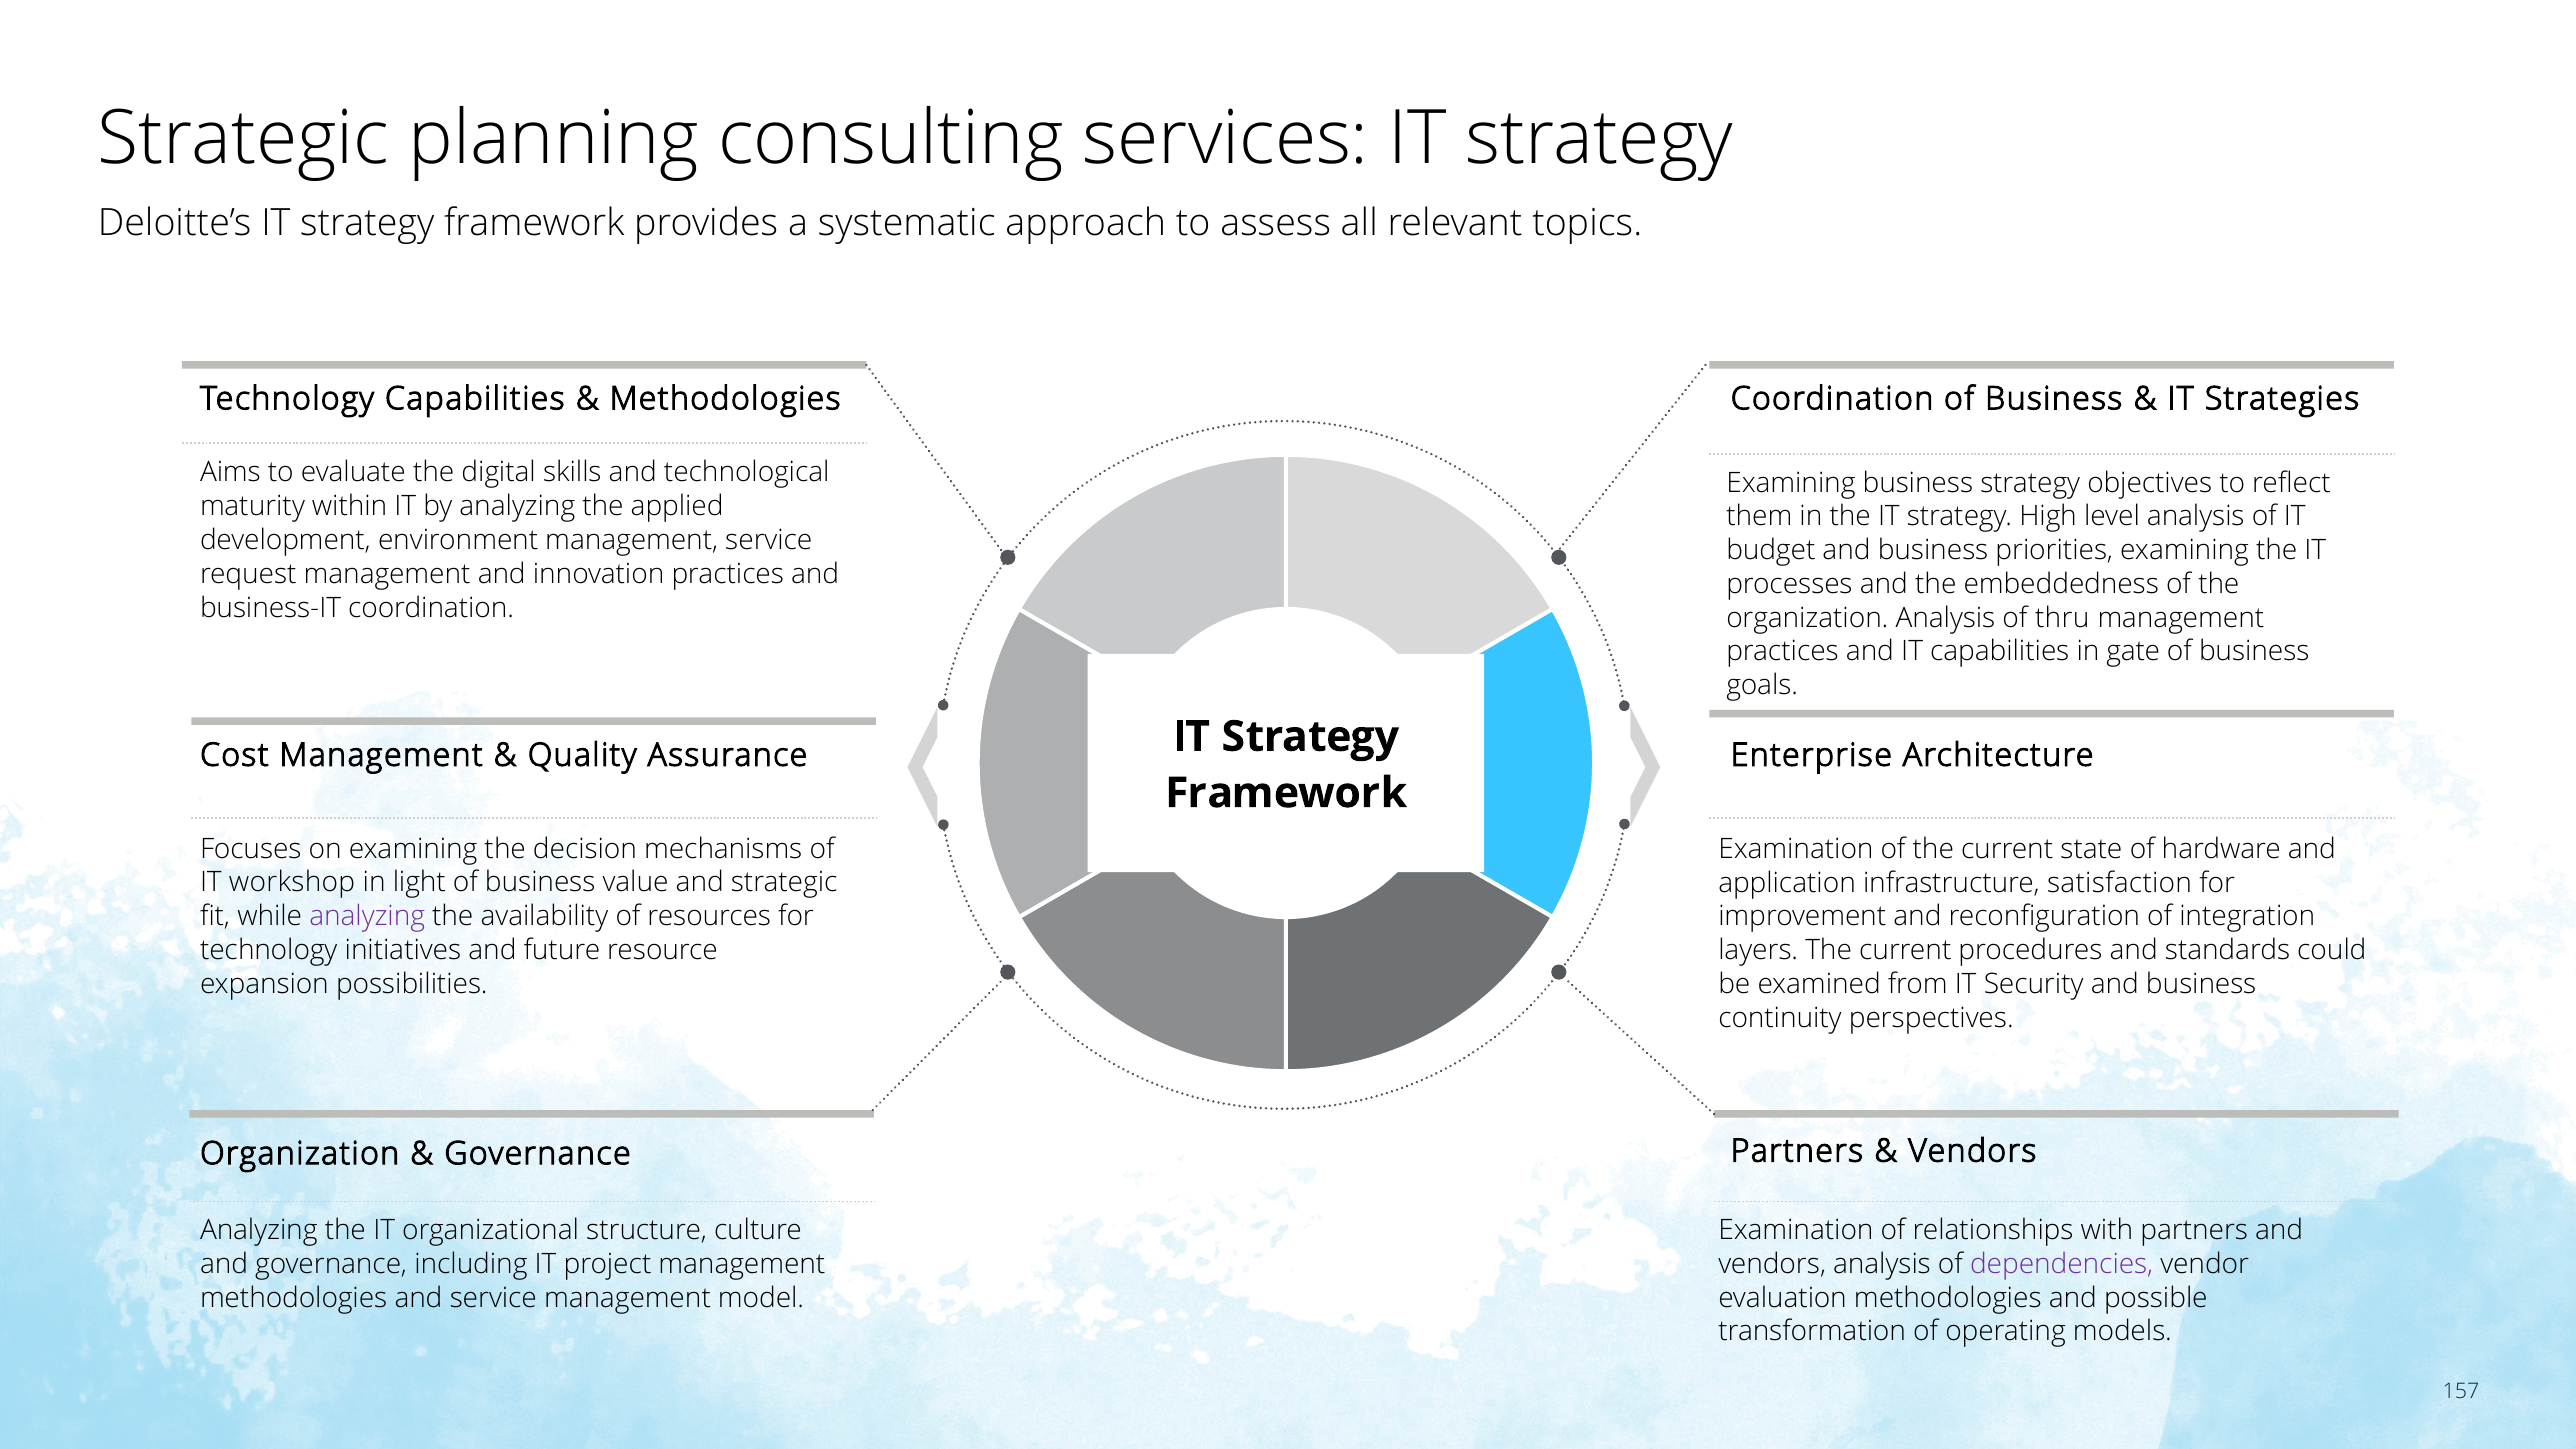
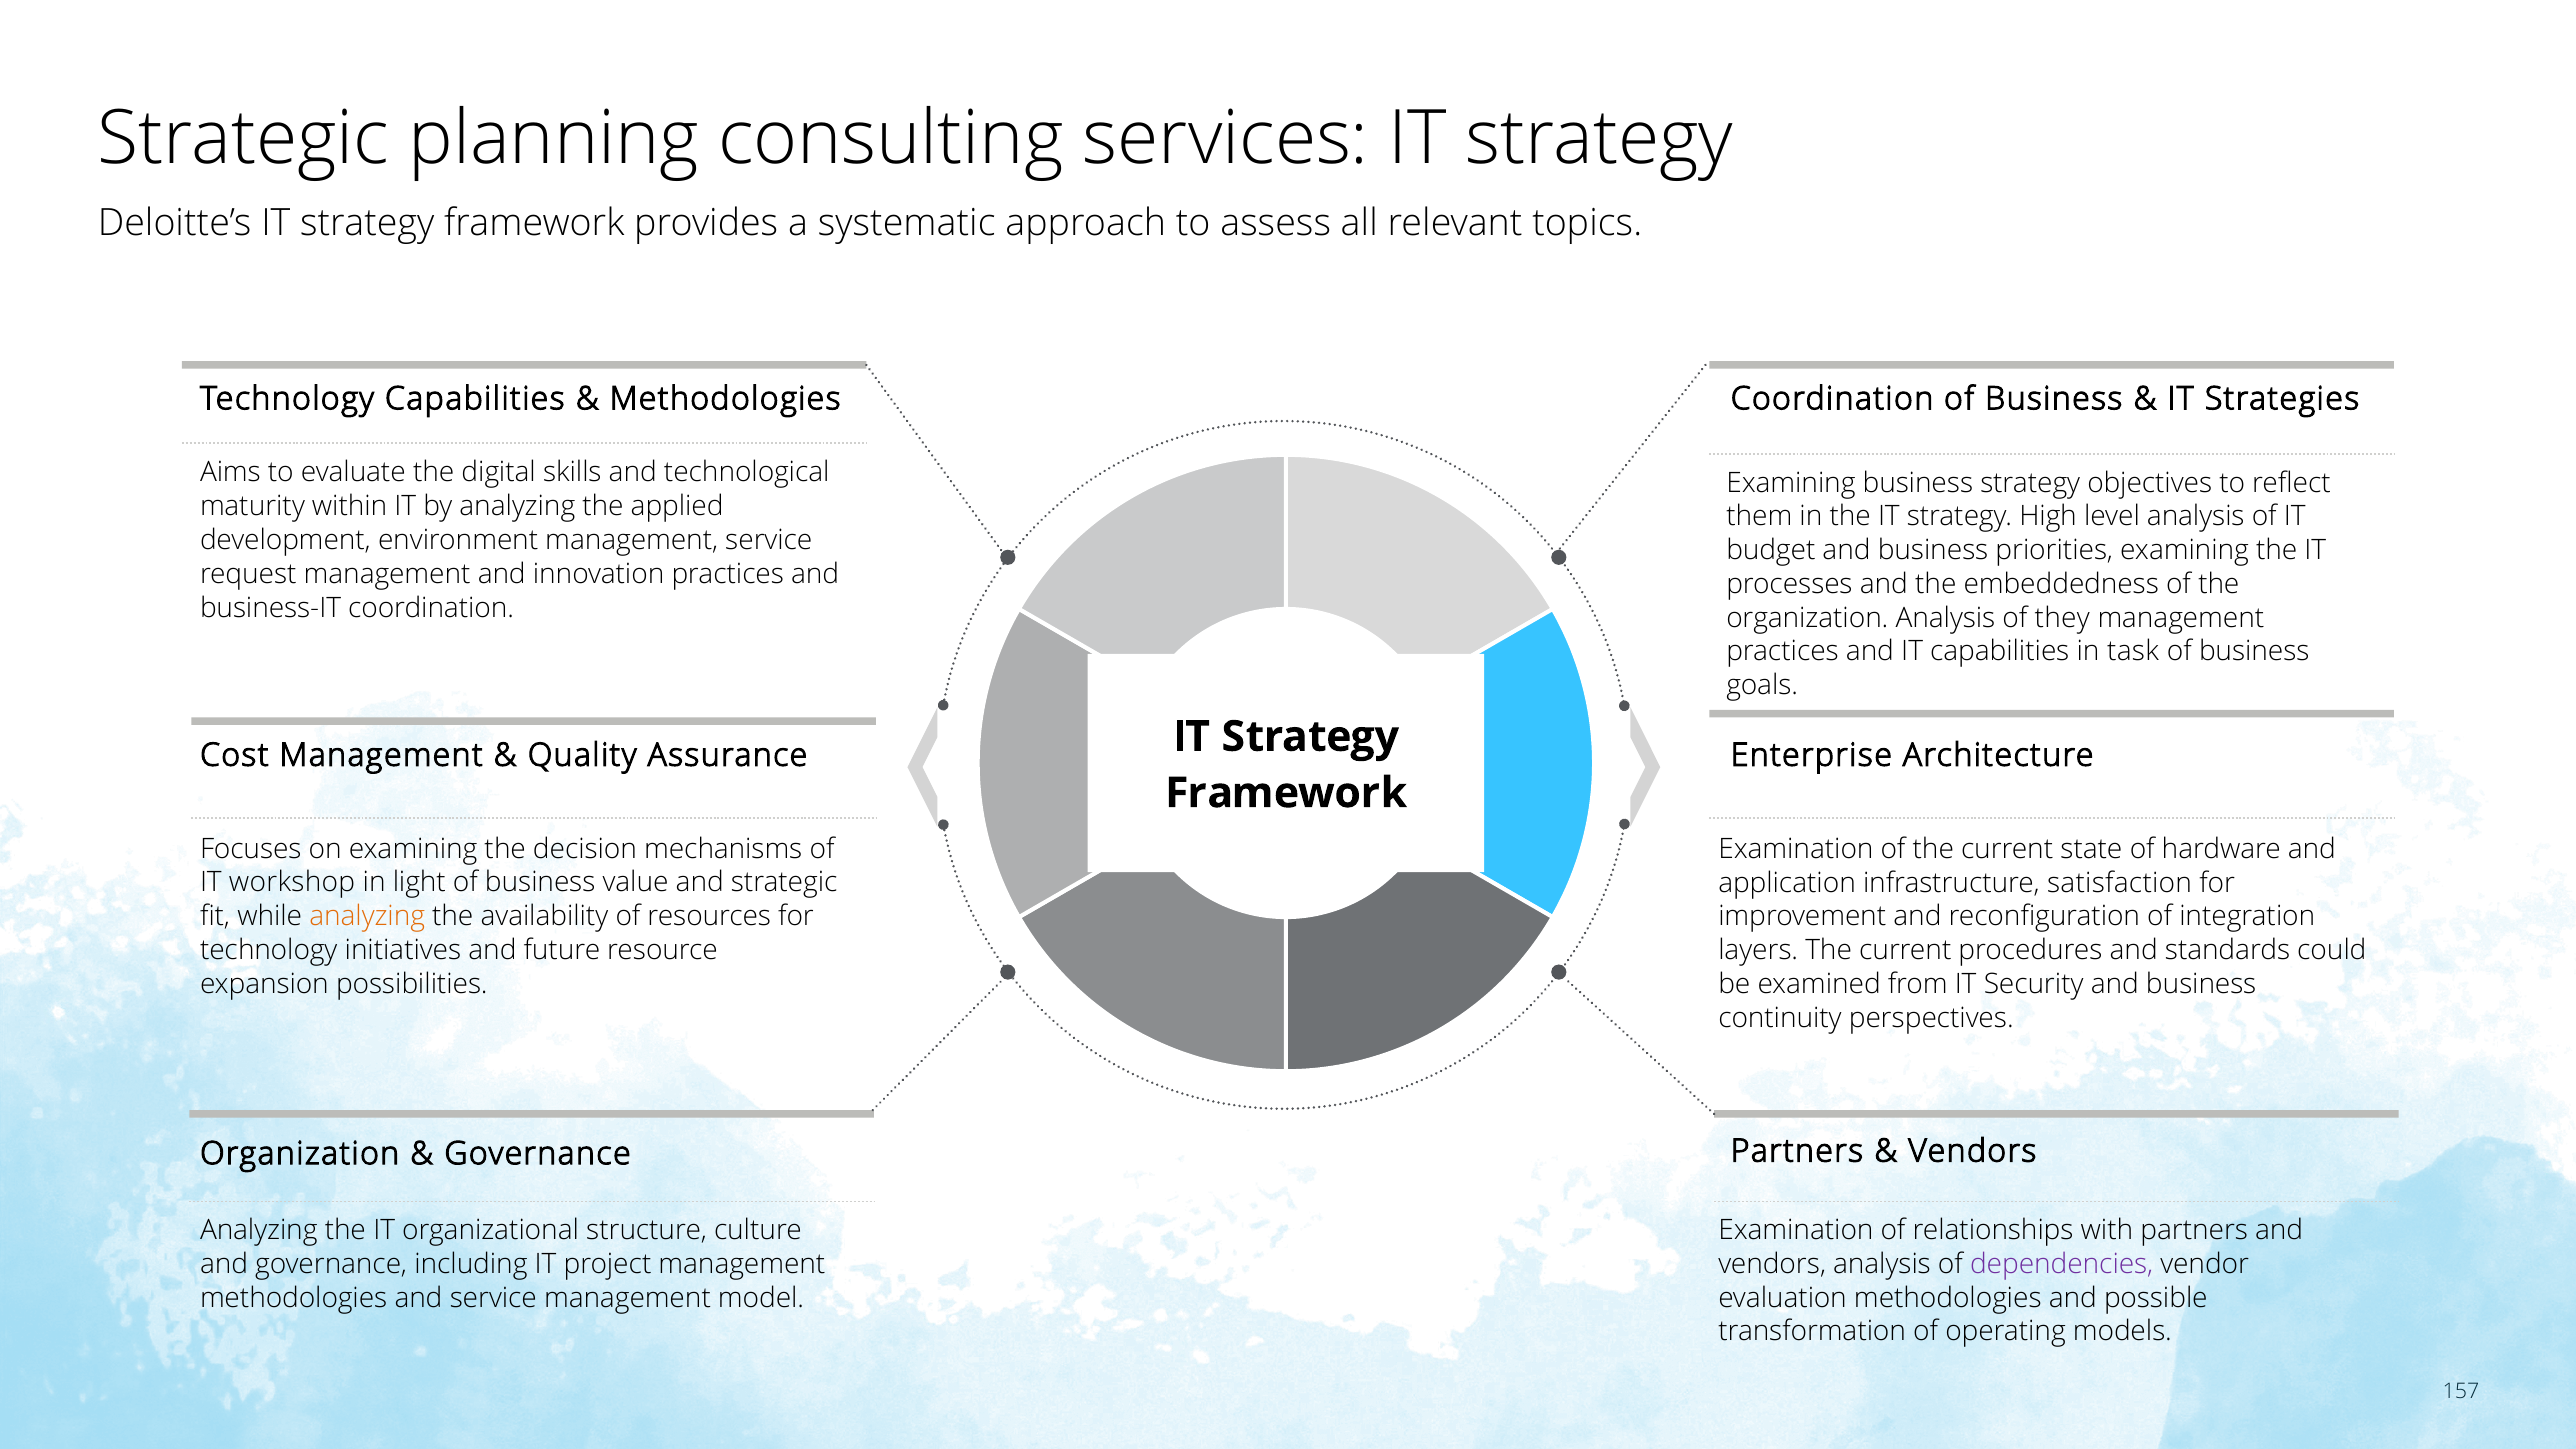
thru: thru -> they (2062, 618)
gate: gate -> task (2133, 652)
analyzing colour: purple -> orange (367, 916)
